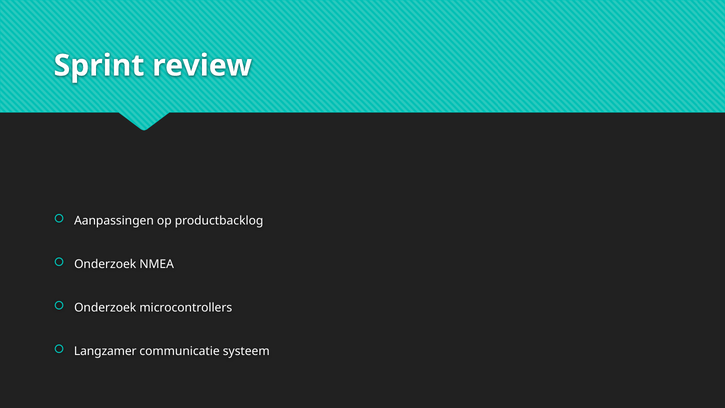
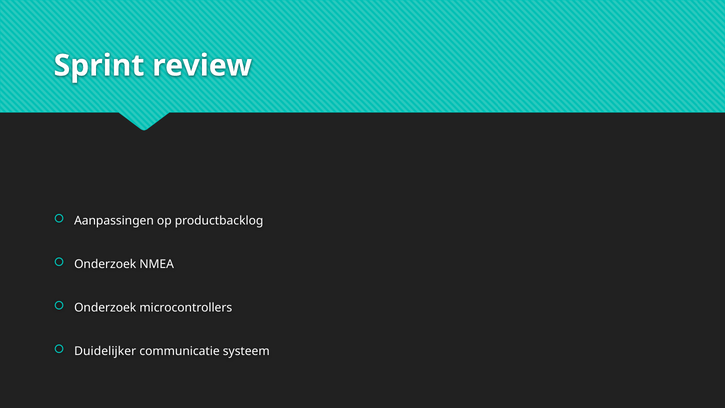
Langzamer: Langzamer -> Duidelijker (105, 351)
